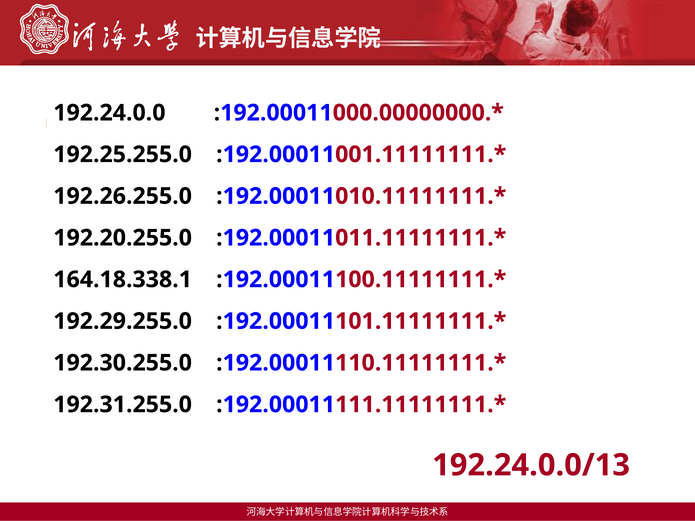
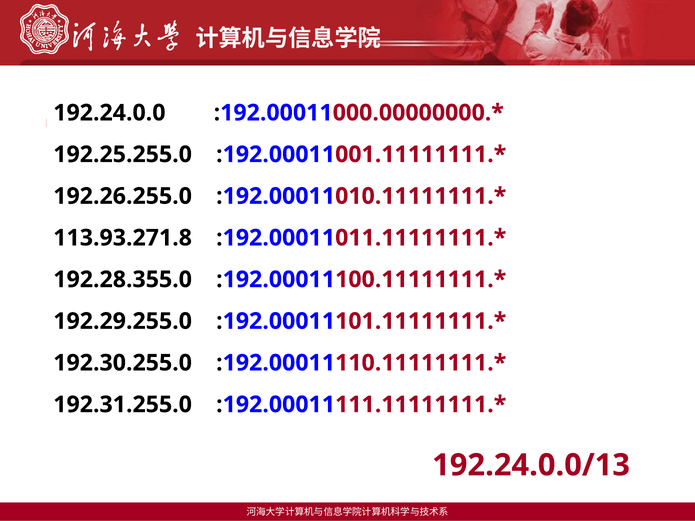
192.20.255.0: 192.20.255.0 -> 113.93.271.8 (123, 238)
164.18.338.1: 164.18.338.1 -> 192.28.355.0 (123, 280)
